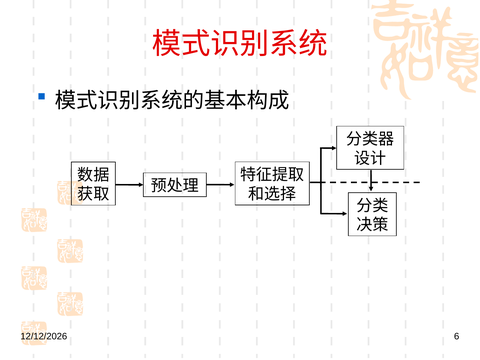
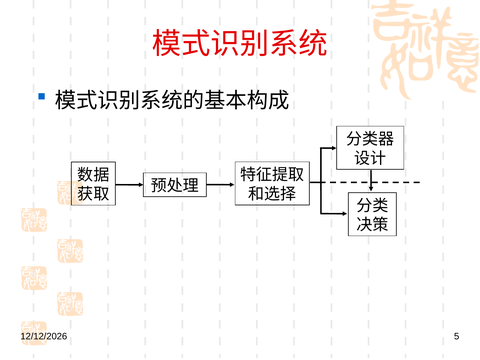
6: 6 -> 5 (457, 336)
